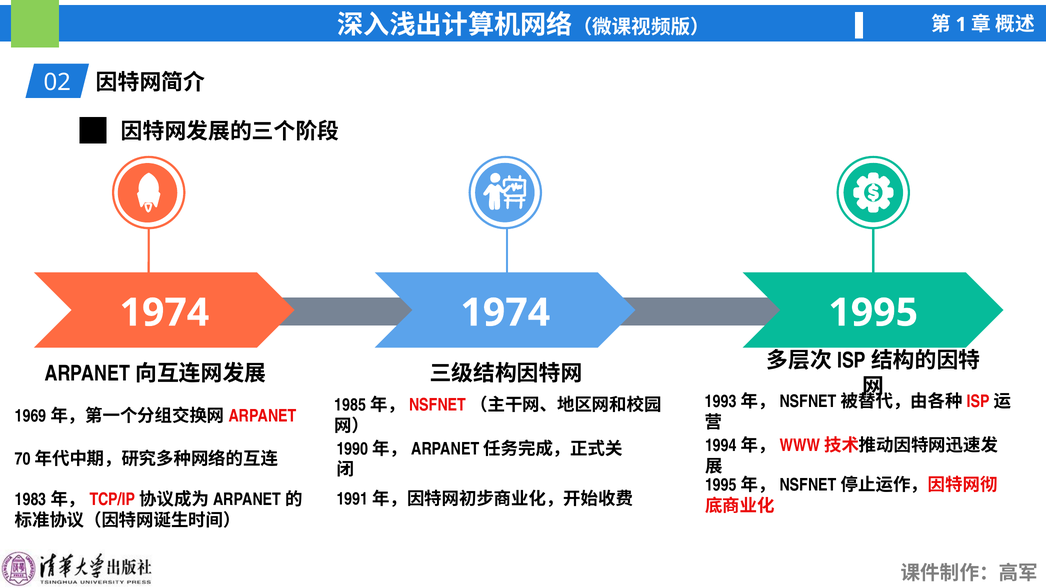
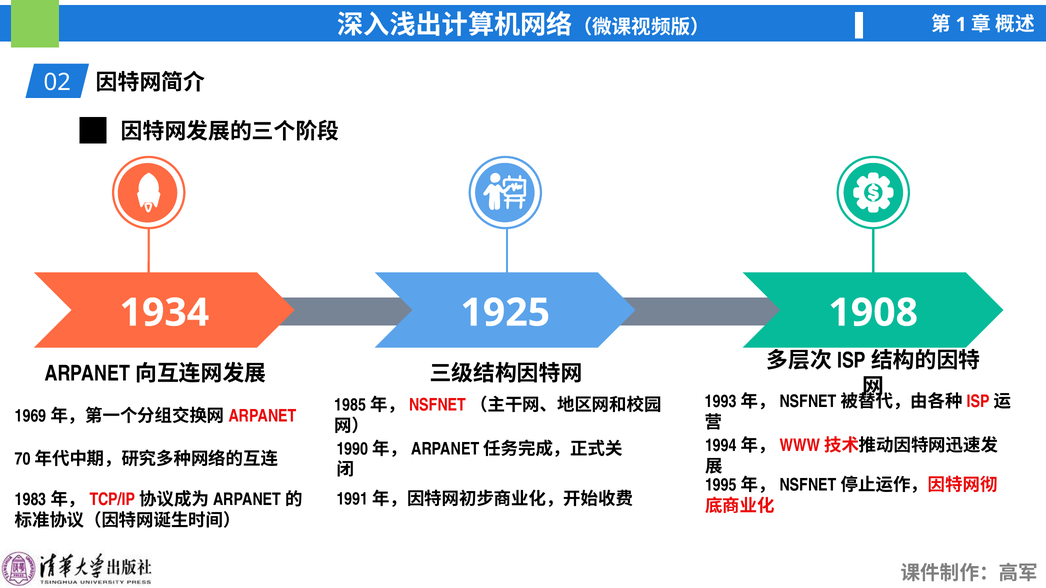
1974: 1974 -> 1934 (164, 313)
1974: 1974 -> 1925 (505, 313)
1995: 1995 -> 1908 (873, 313)
